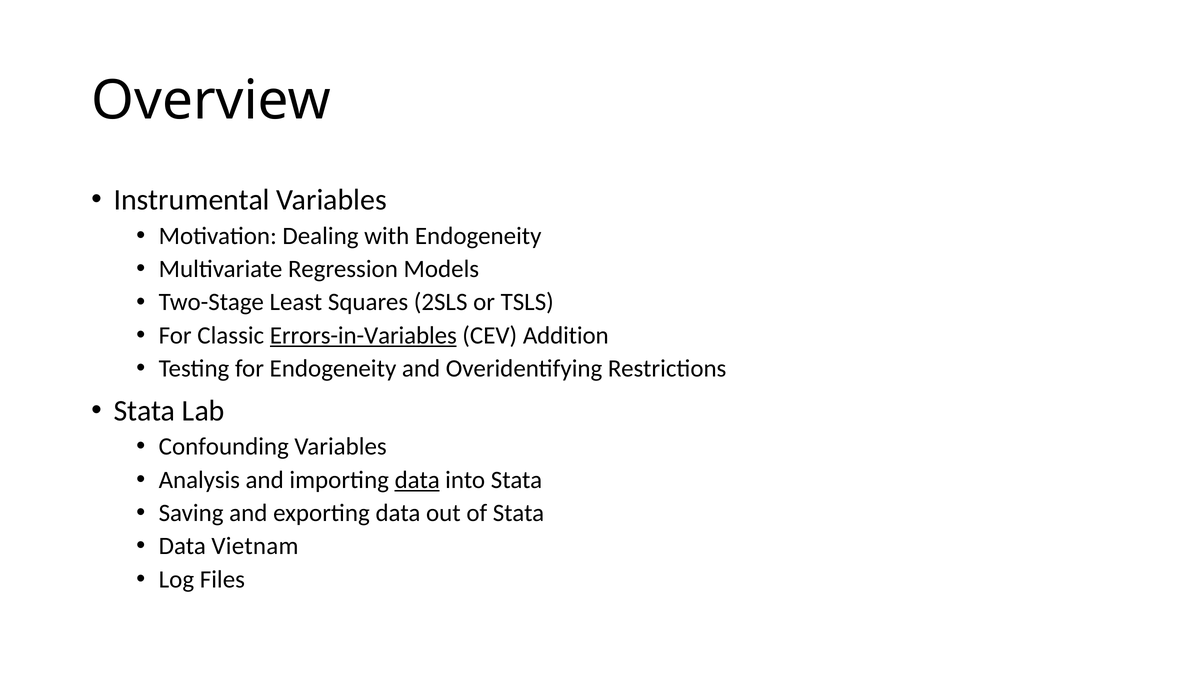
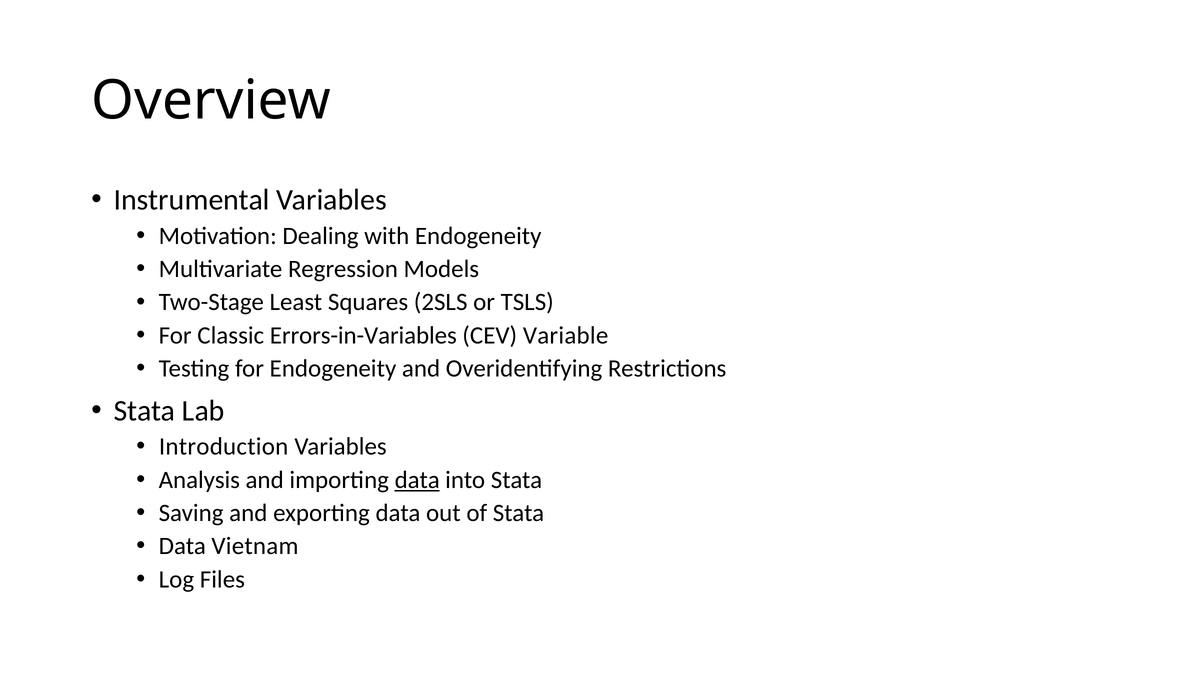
Errors-in-Variables underline: present -> none (363, 335)
Addition: Addition -> Variable (566, 335)
Confounding: Confounding -> Introduction (224, 446)
